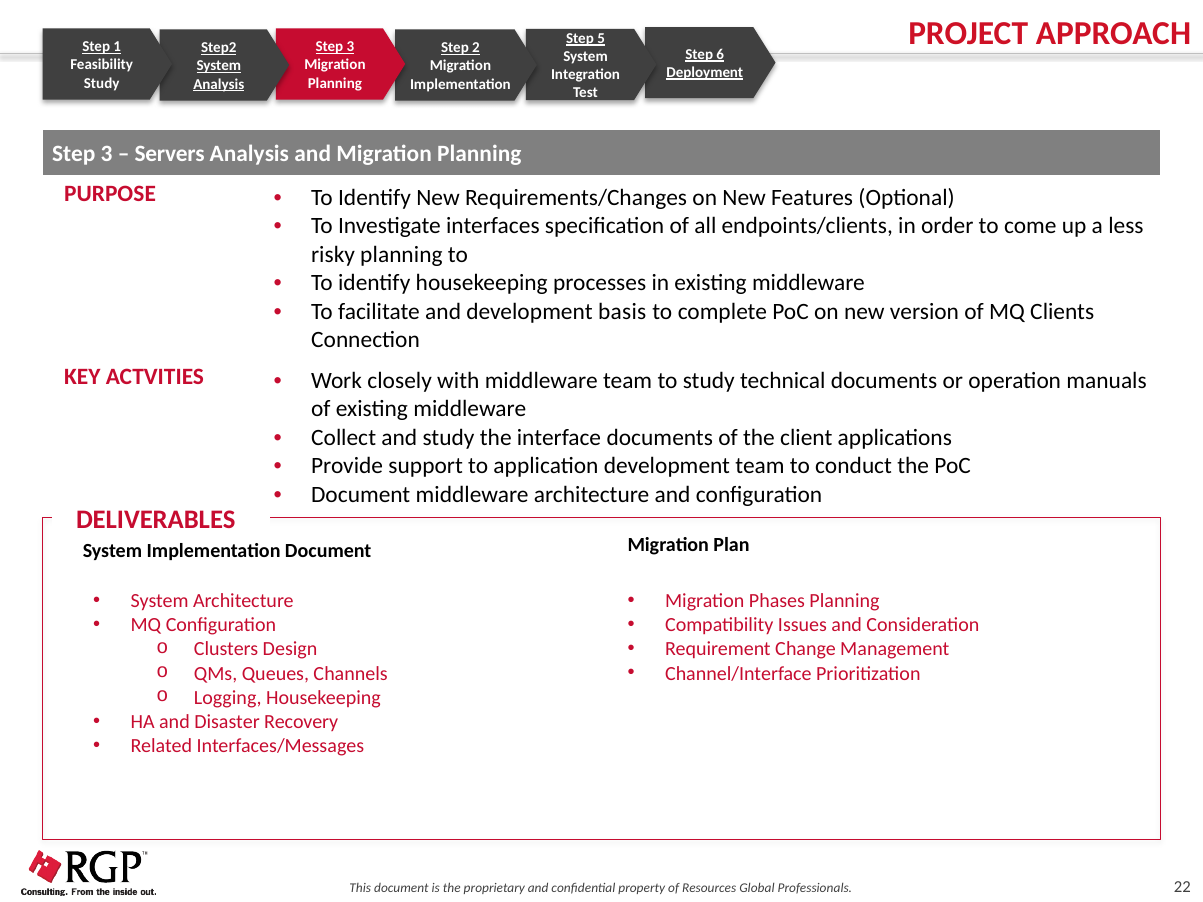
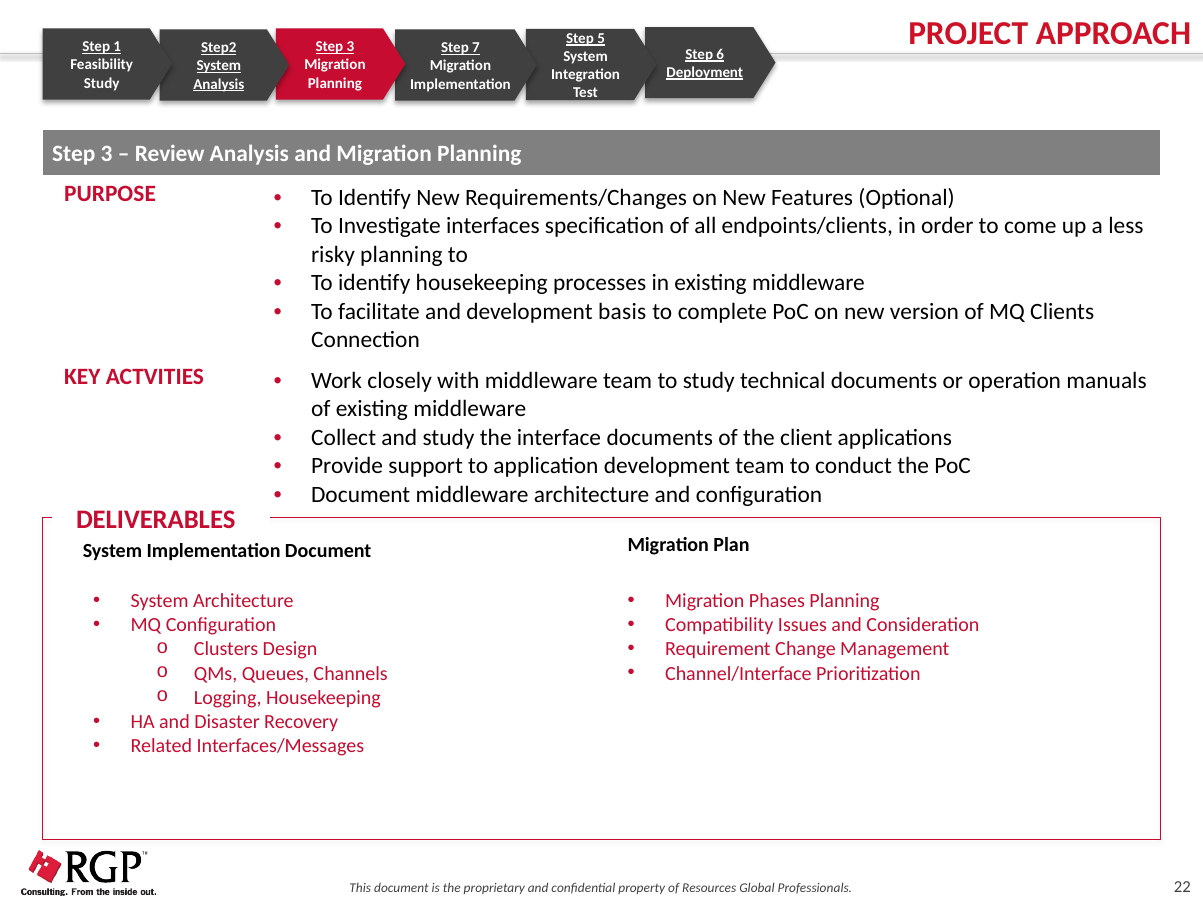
2: 2 -> 7 (476, 48)
Servers: Servers -> Review (170, 153)
